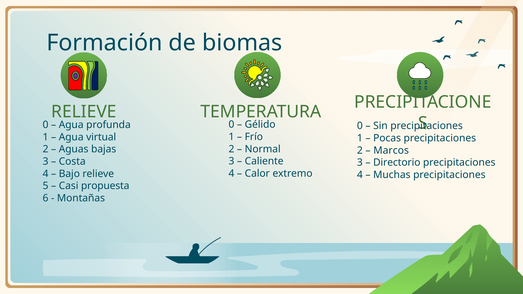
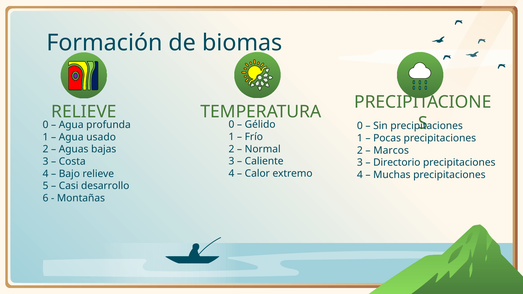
virtual: virtual -> usado (101, 137)
propuesta: propuesta -> desarrollo (105, 186)
